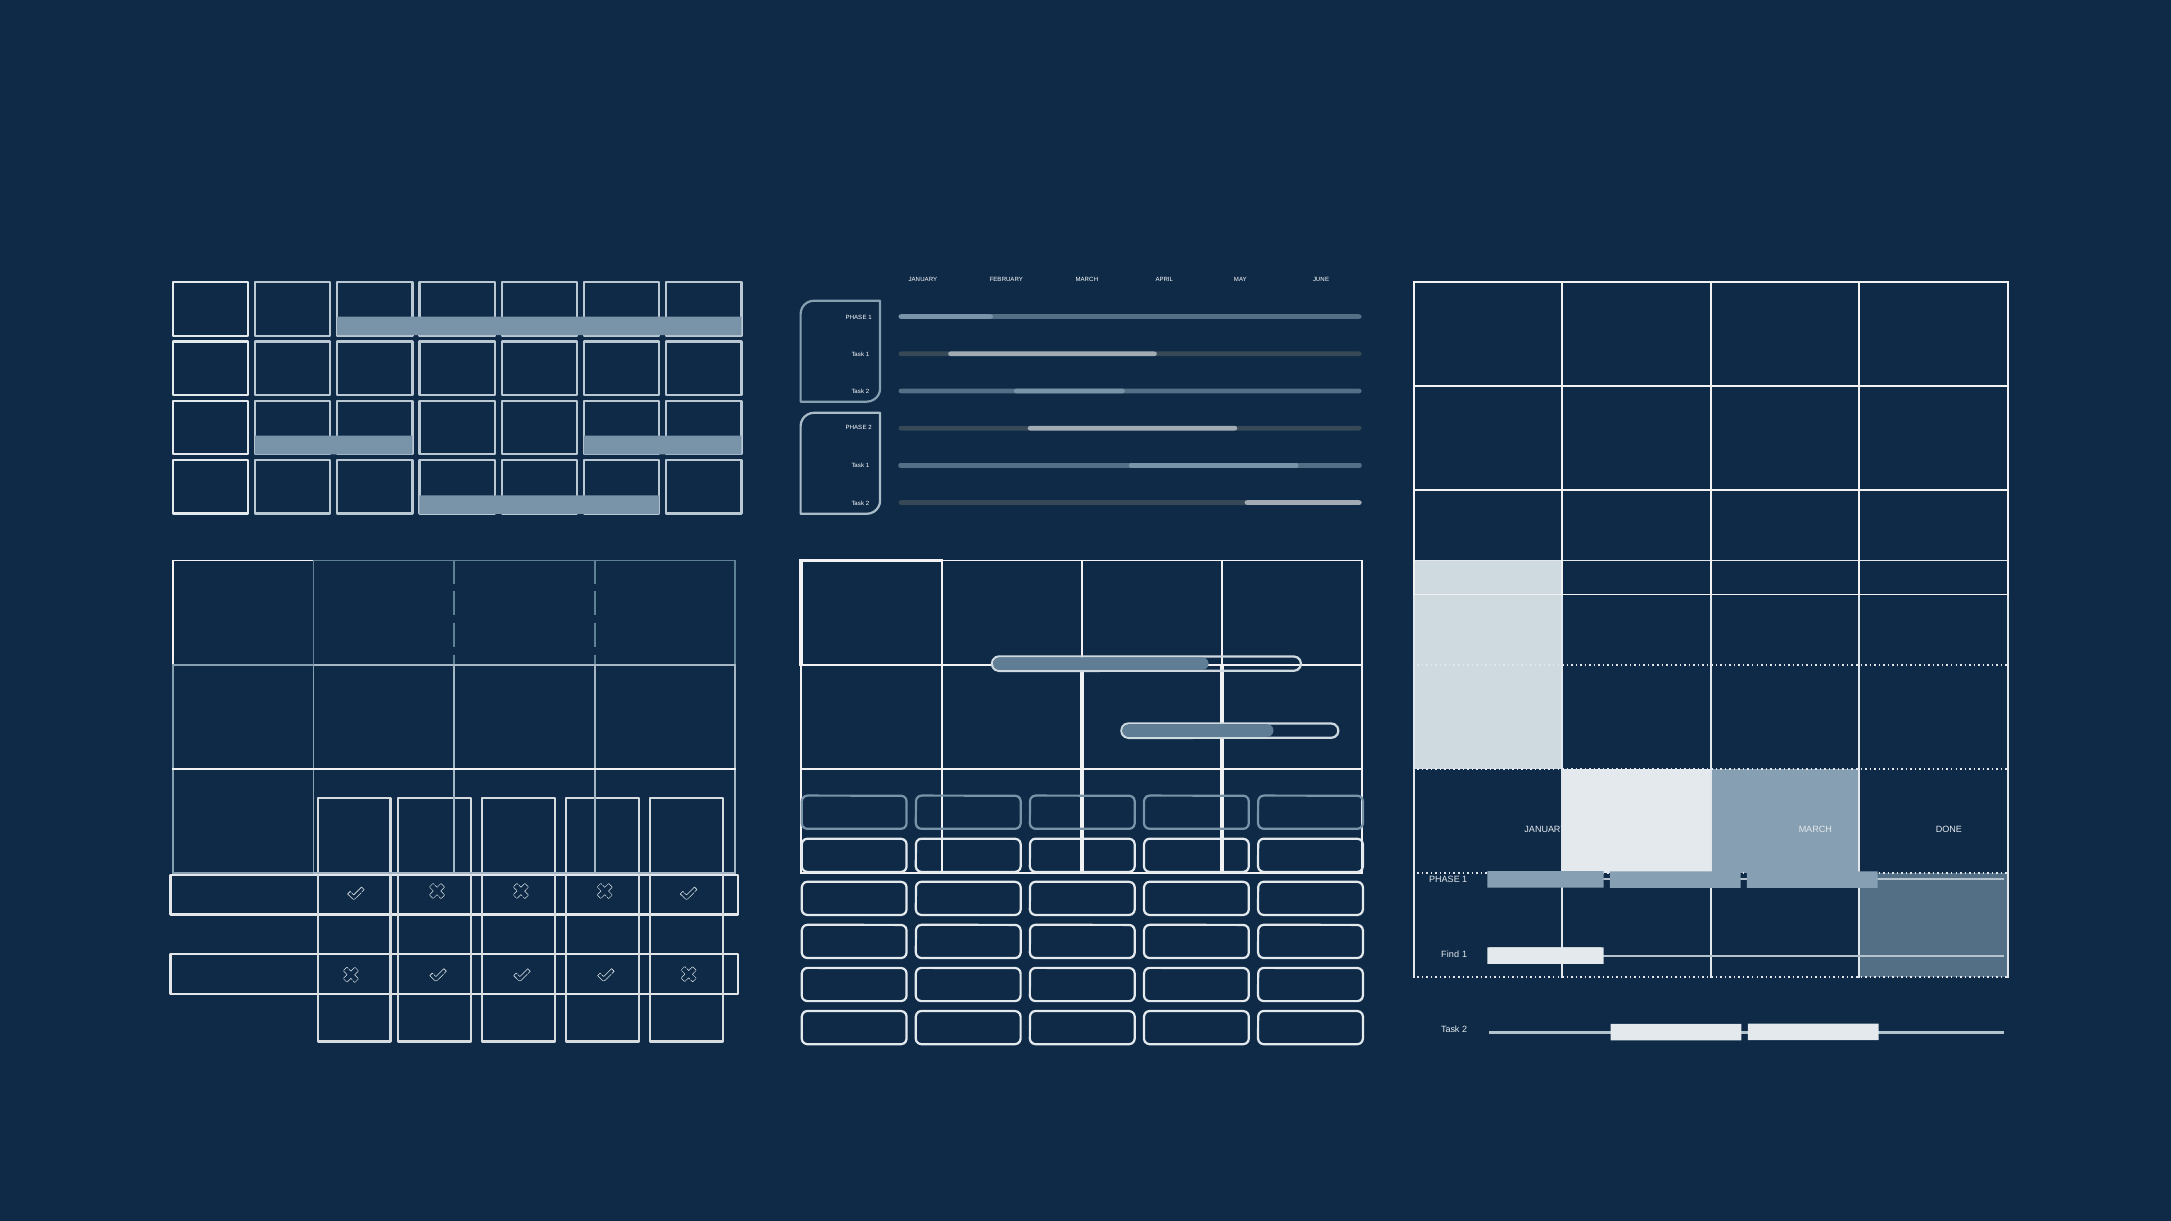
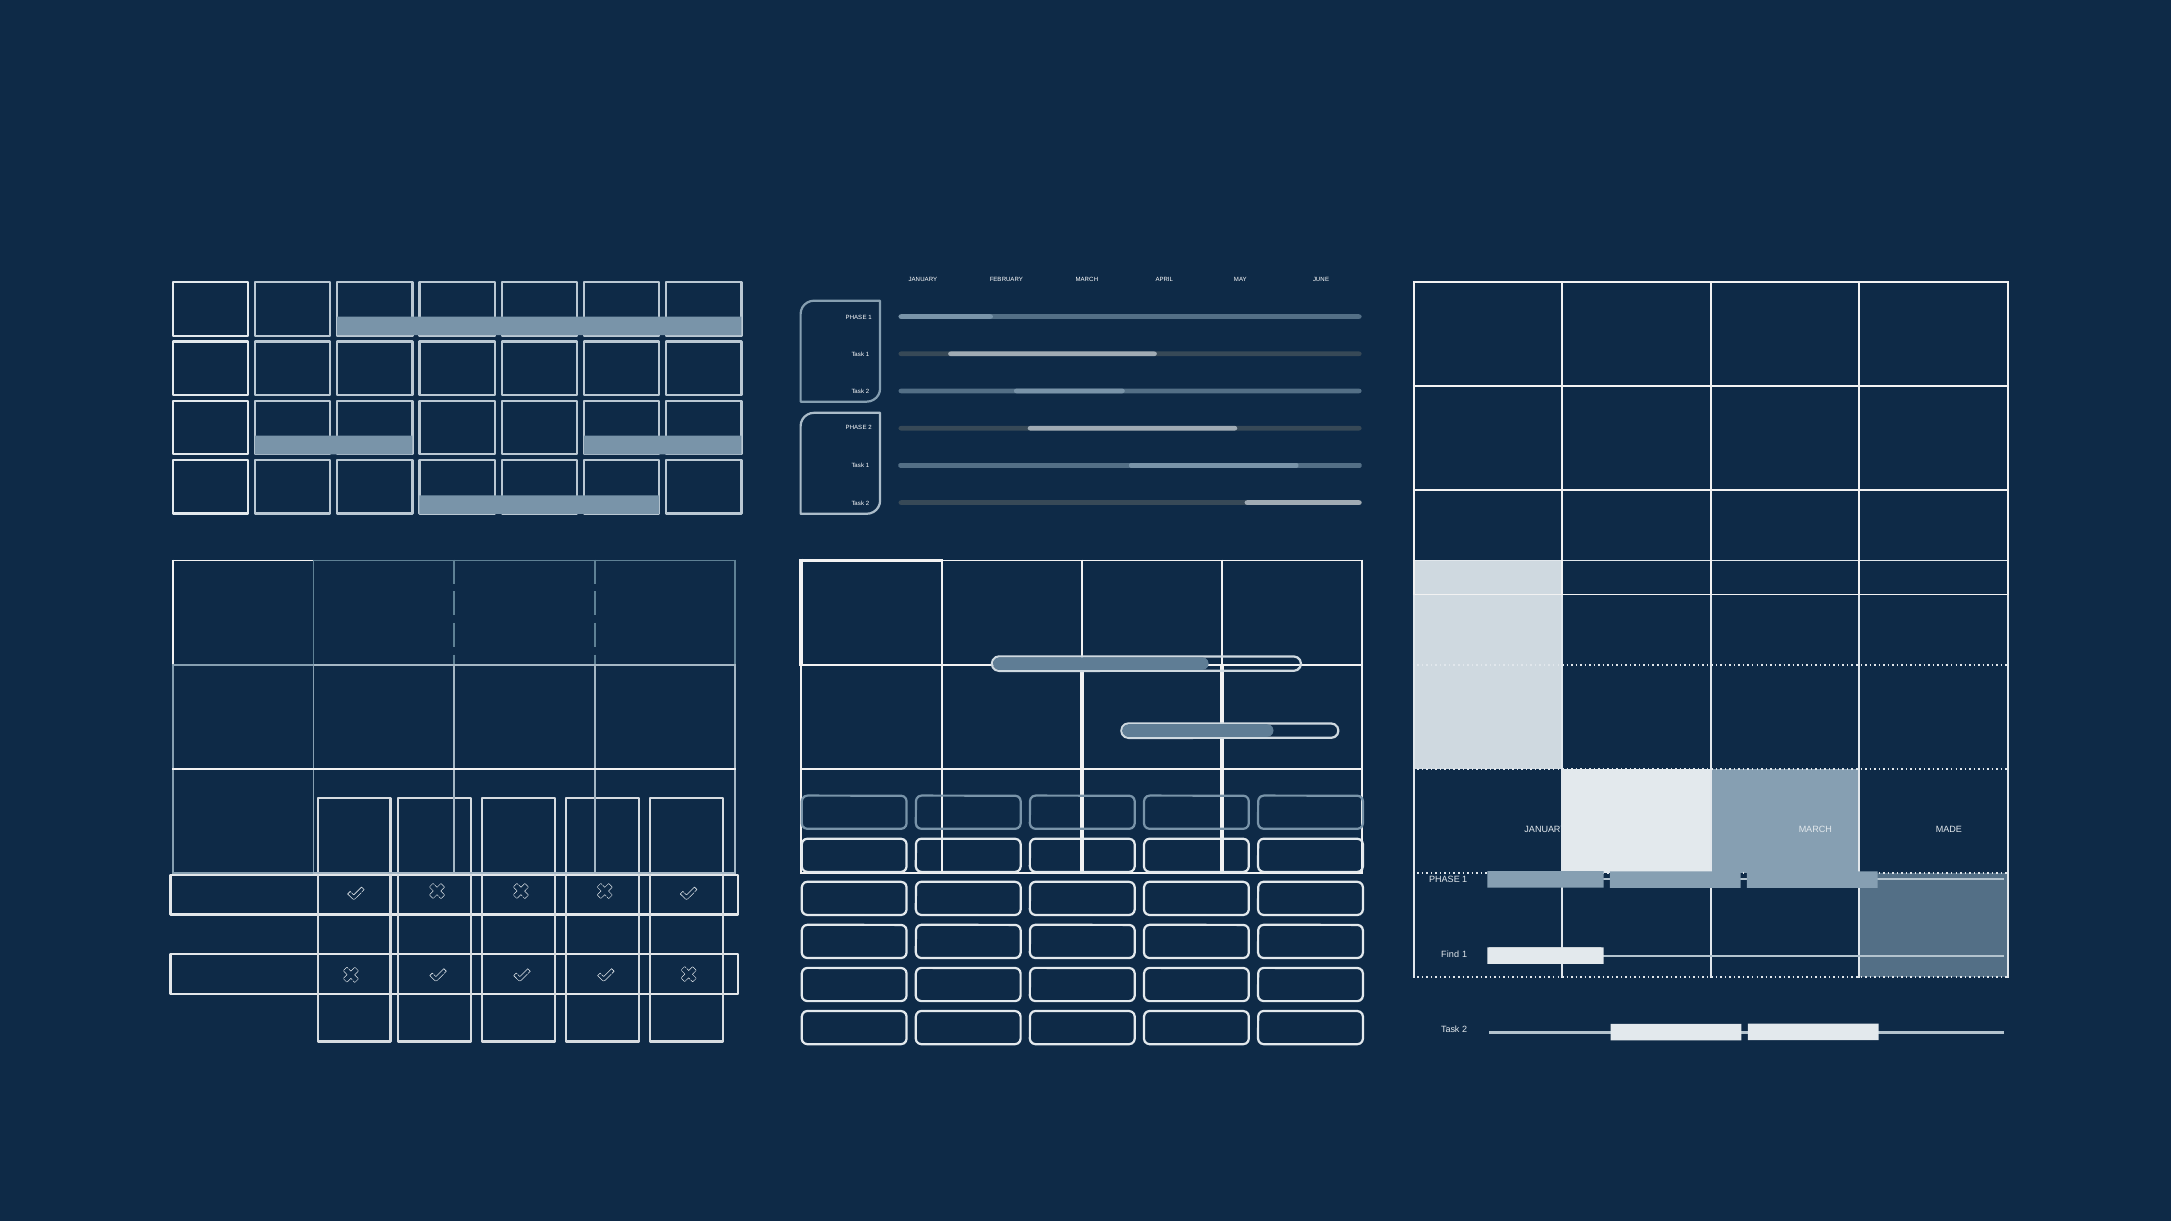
DONE: DONE -> MADE (1949, 830)
